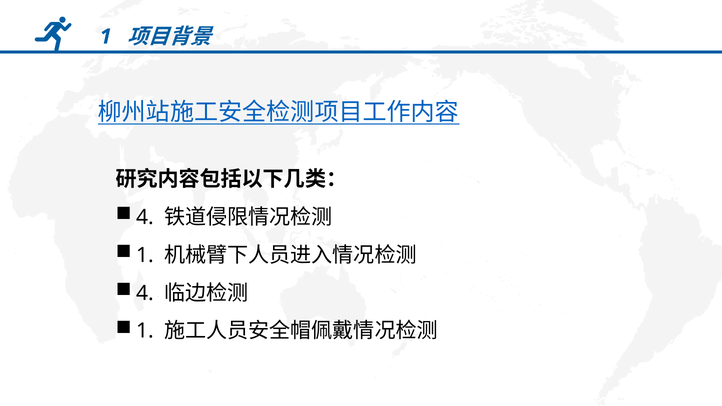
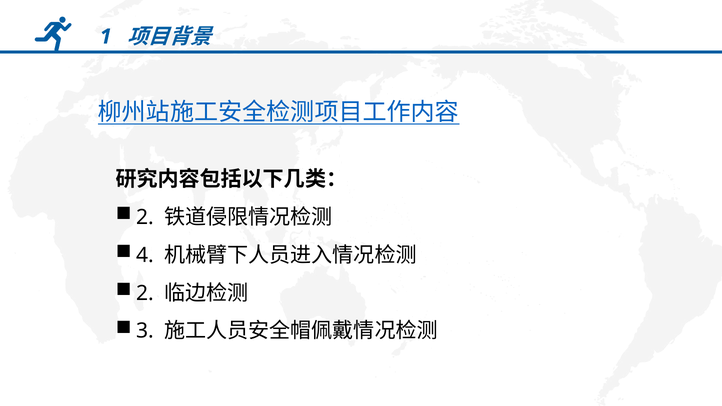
4: 4 -> 2 (145, 217)
1: 1 -> 4 (145, 255)
4: 4 -> 2 (145, 293)
1: 1 -> 3 (145, 331)
